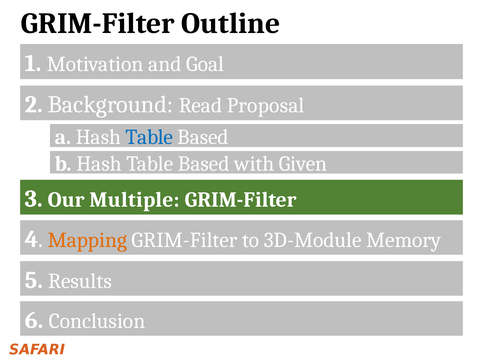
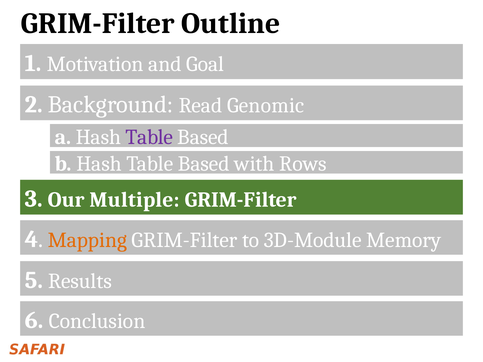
Proposal: Proposal -> Genomic (266, 106)
Table colour: blue -> purple (149, 137)
Given: Given -> Rows (303, 164)
